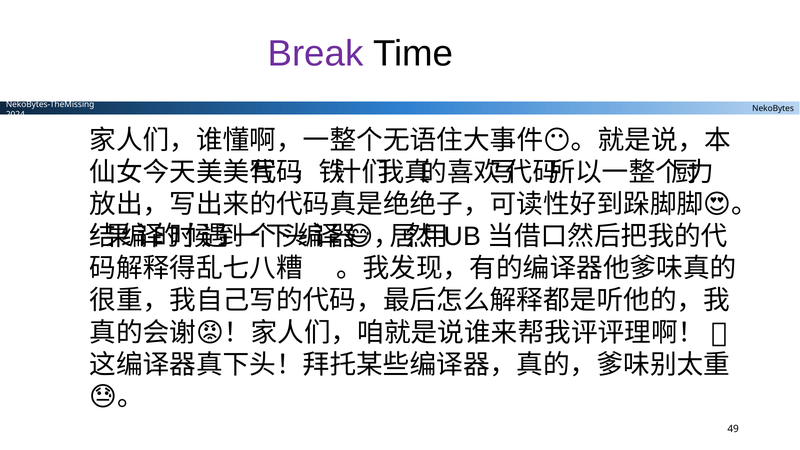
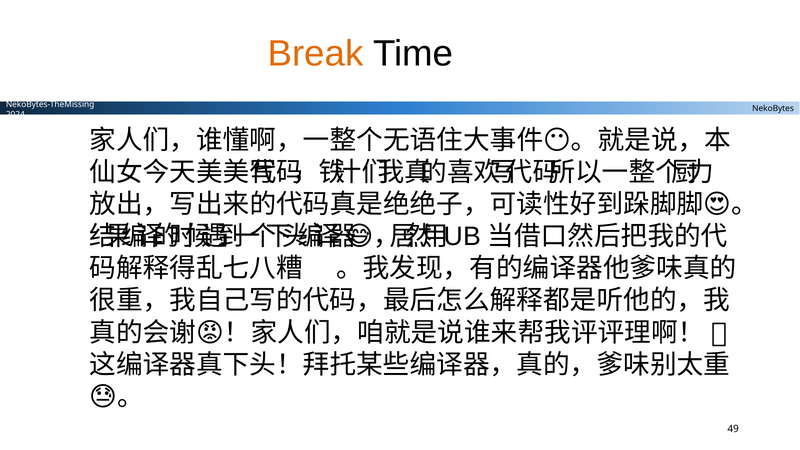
Break colour: purple -> orange (316, 54)
